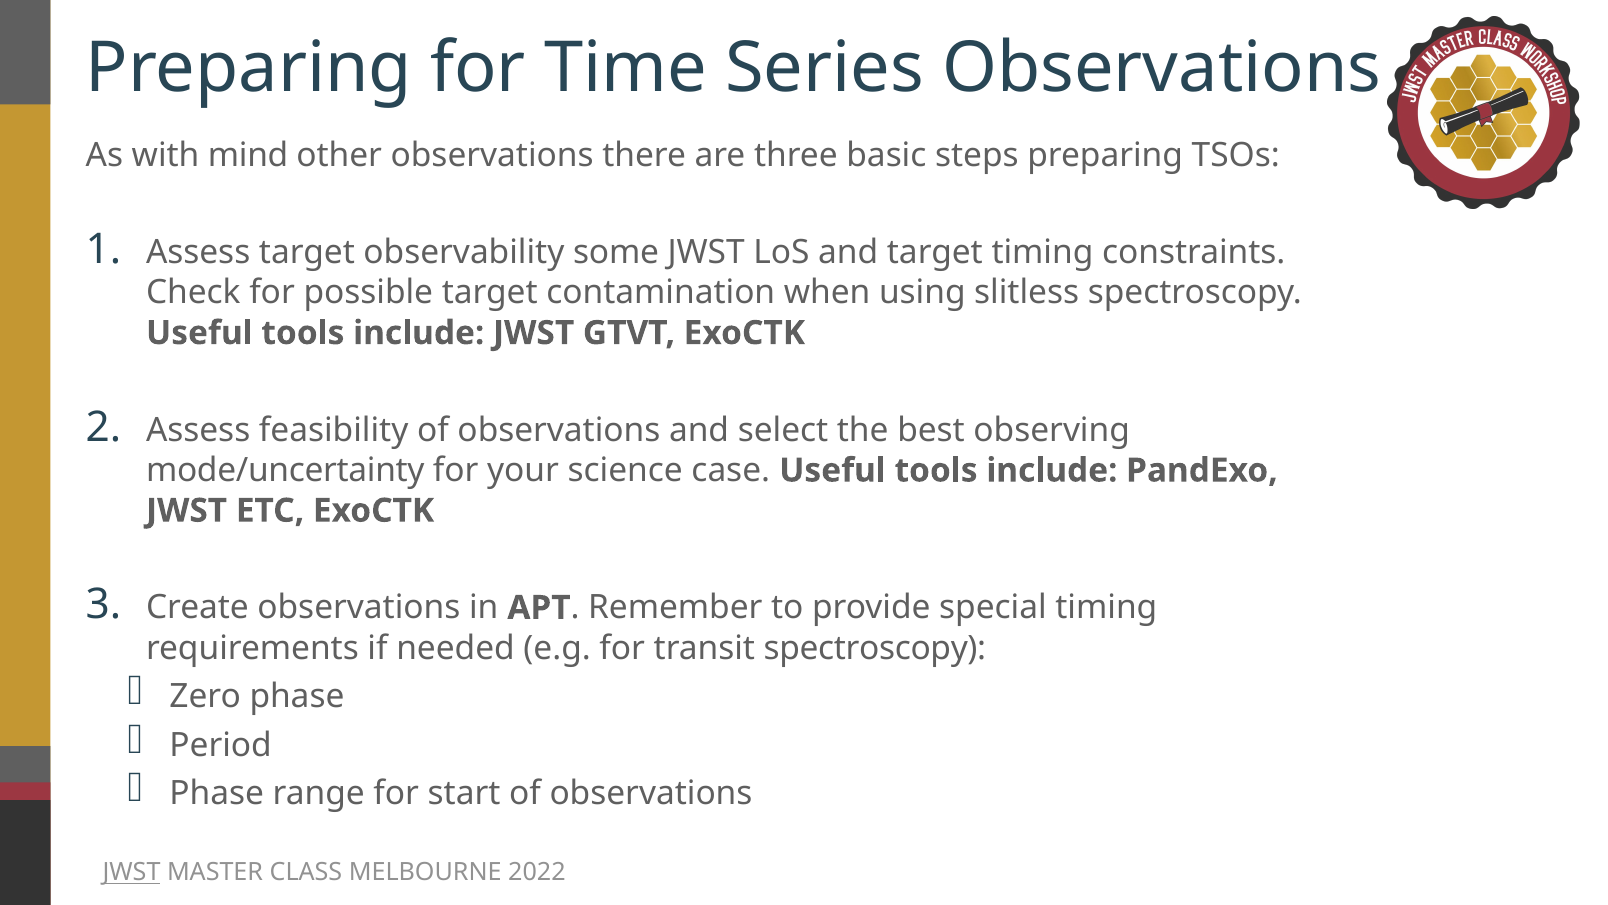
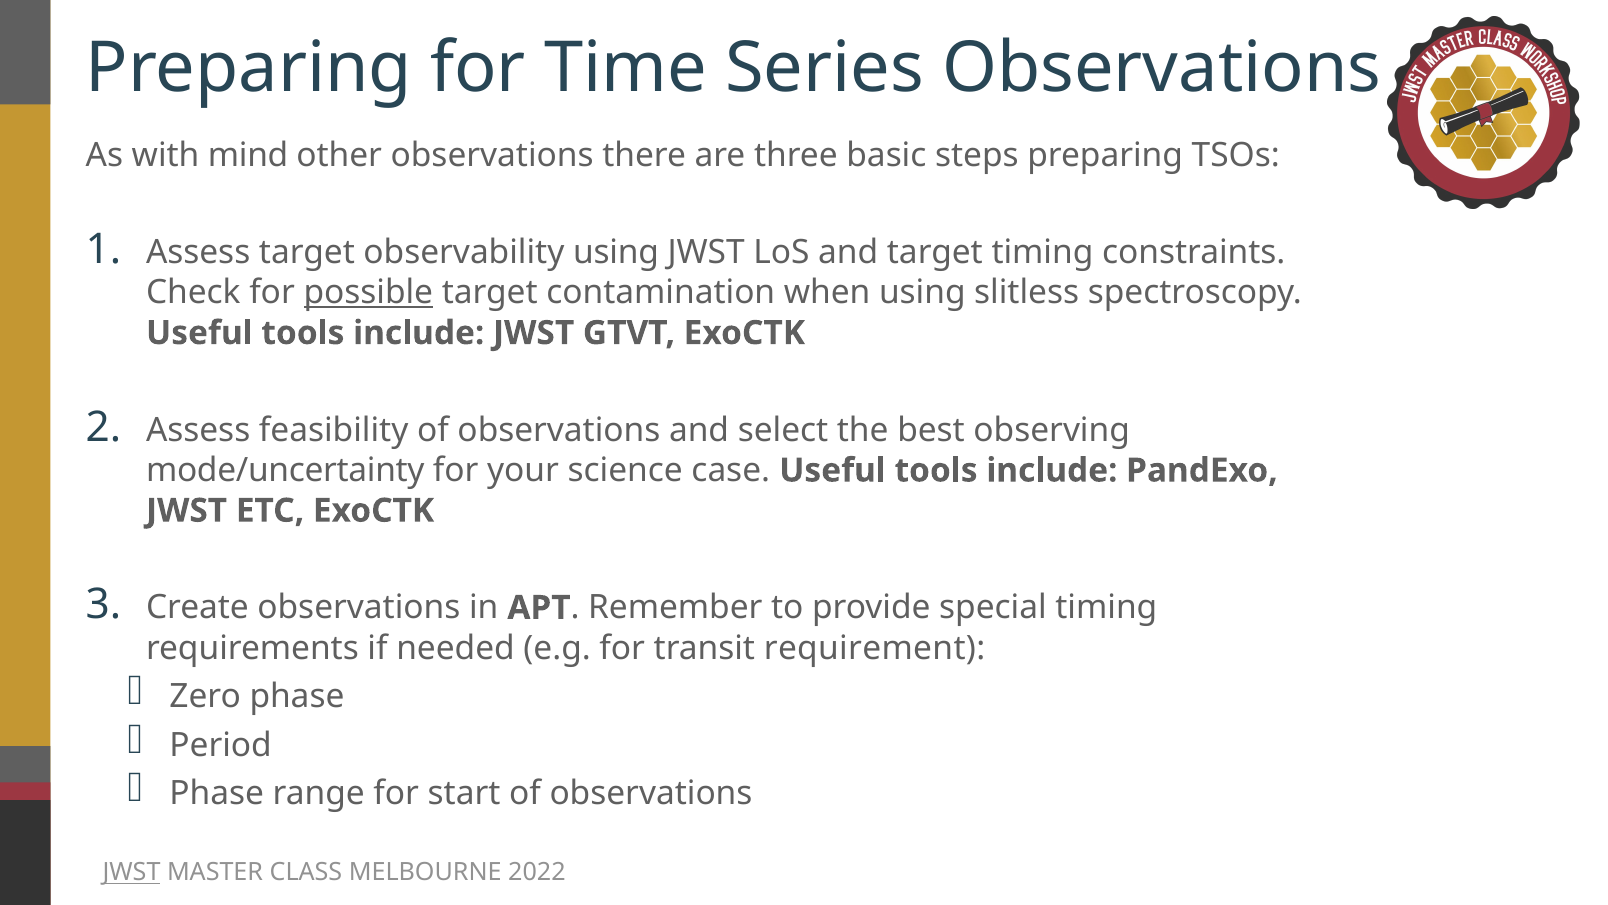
observability some: some -> using (616, 252)
possible underline: none -> present (368, 293)
transit spectroscopy: spectroscopy -> requirement (875, 648)
